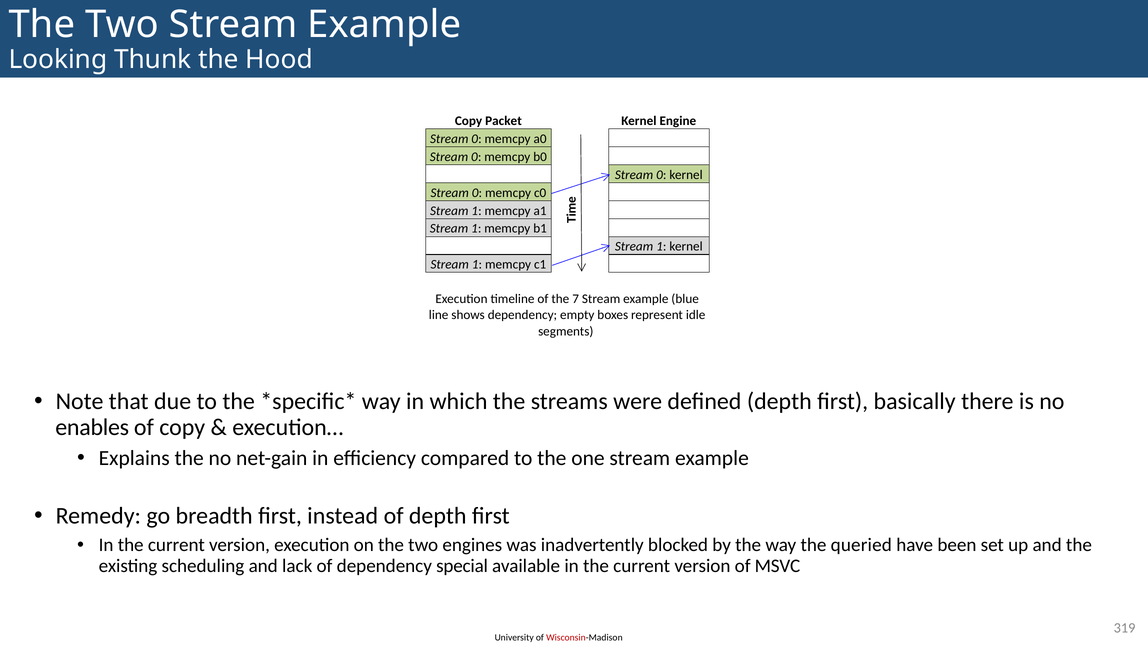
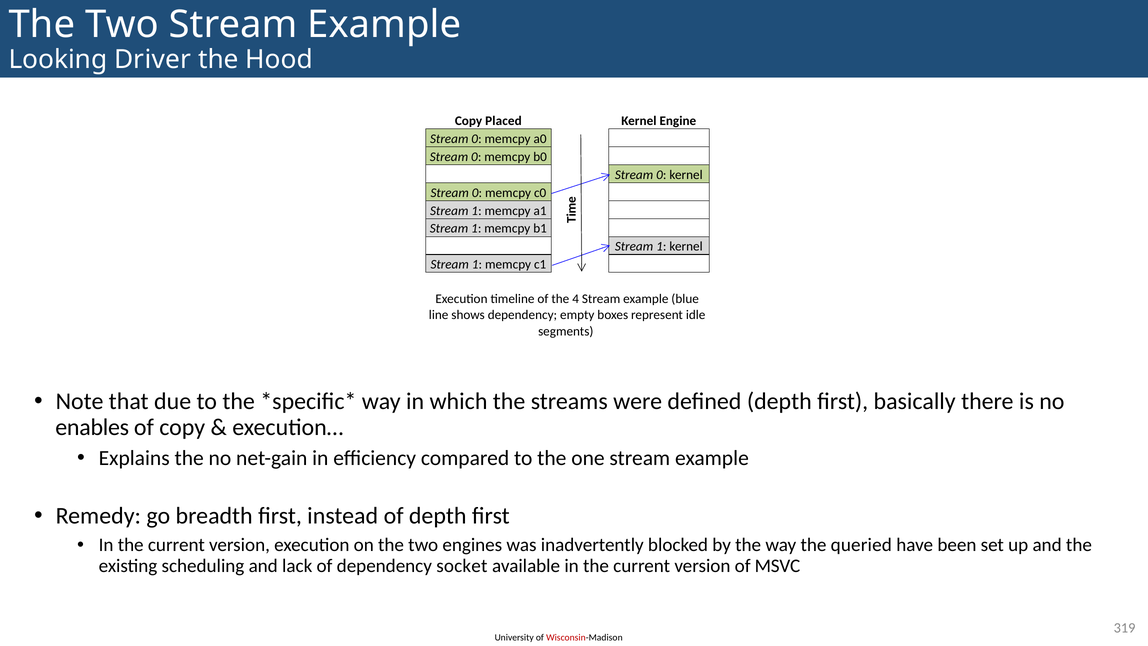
Thunk: Thunk -> Driver (153, 60)
Packet: Packet -> Placed (503, 121)
7: 7 -> 4 (576, 299)
special: special -> socket (462, 566)
